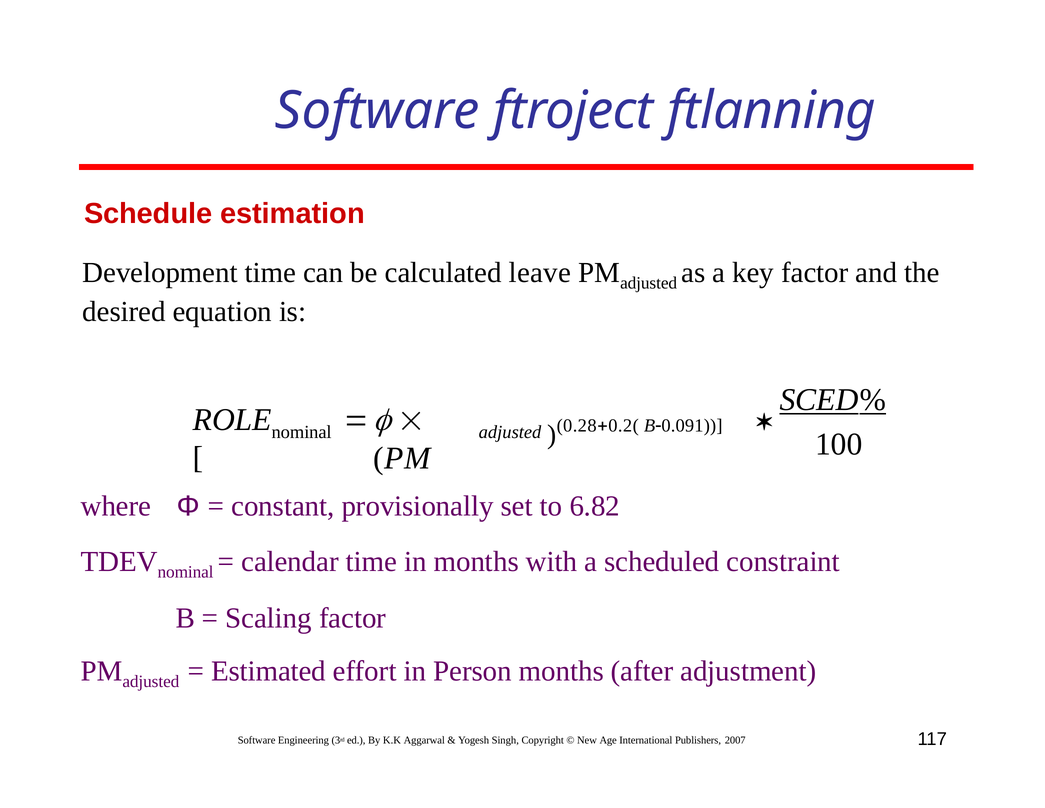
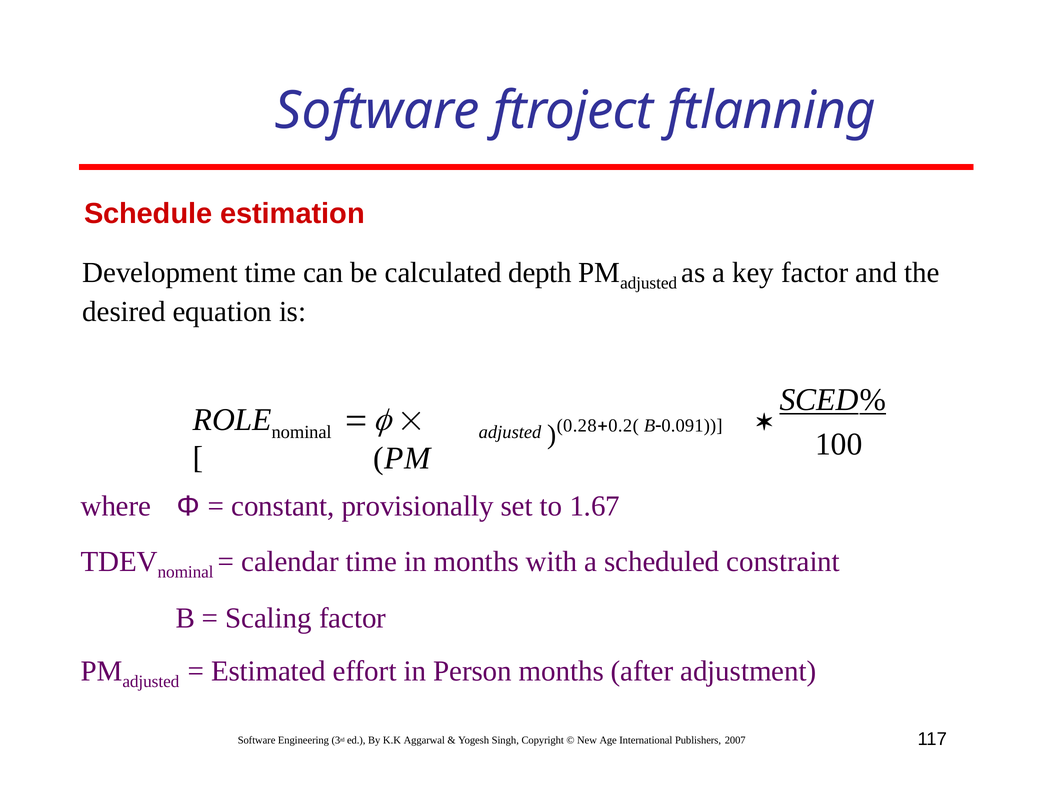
leave: leave -> depth (540, 272)
6.82: 6.82 -> 1.67 (595, 506)
